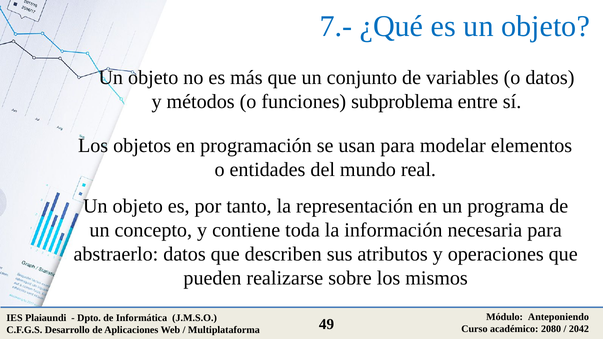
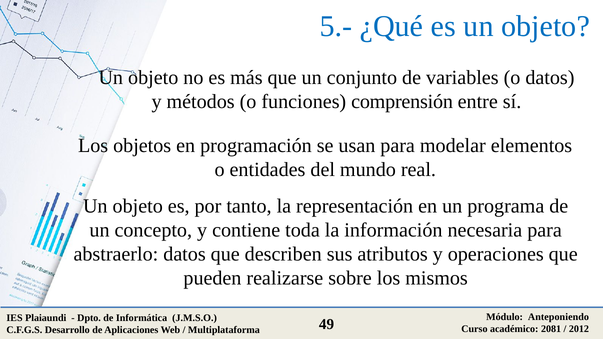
7.-: 7.- -> 5.- (336, 26)
subproblema: subproblema -> comprensión (402, 102)
2080: 2080 -> 2081 (551, 329)
2042: 2042 -> 2012 (579, 329)
